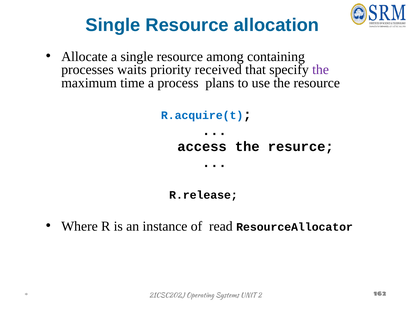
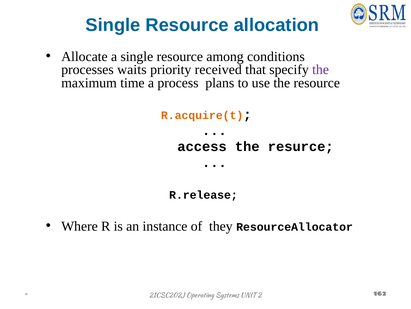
containing: containing -> conditions (276, 56)
R.acquire(t colour: blue -> orange (202, 115)
read: read -> they (221, 226)
